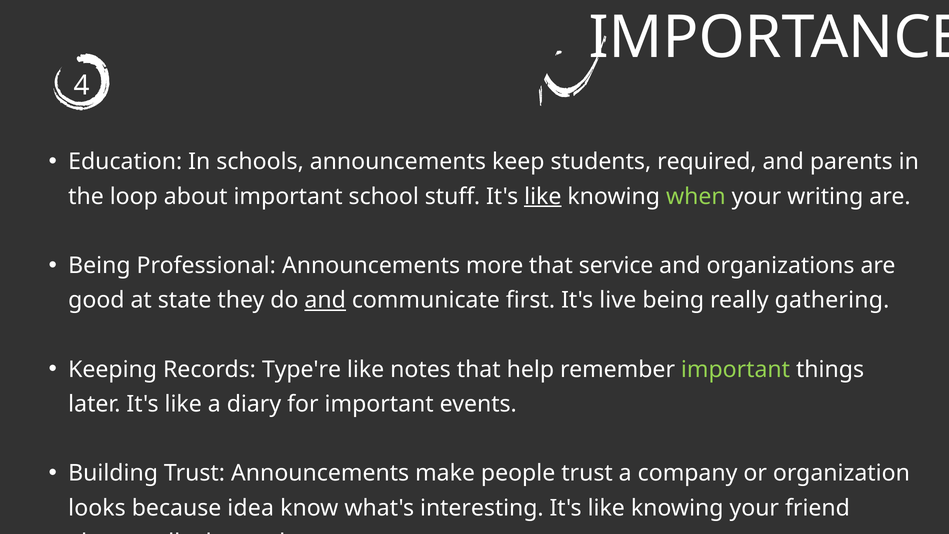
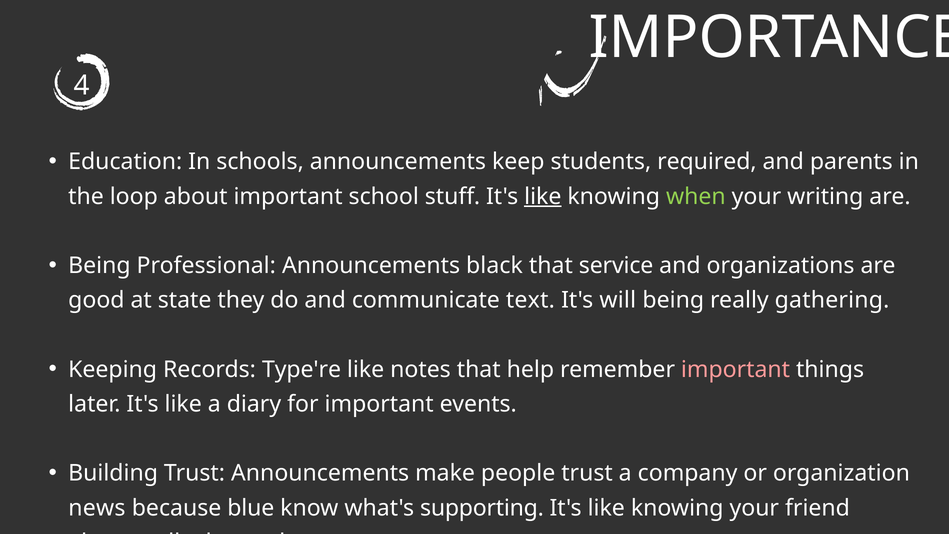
more: more -> black (495, 266)
and underline: present -> none (325, 300)
first: first -> text (530, 300)
live: live -> will (618, 300)
important colour: light green -> pink (736, 369)
looks: looks -> news (97, 508)
idea: idea -> blue (251, 508)
interesting: interesting -> supporting (482, 508)
